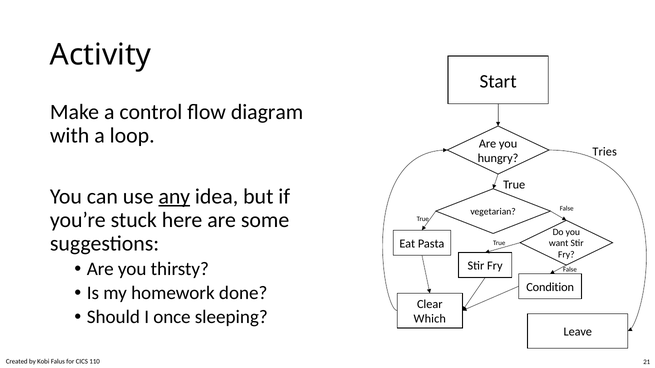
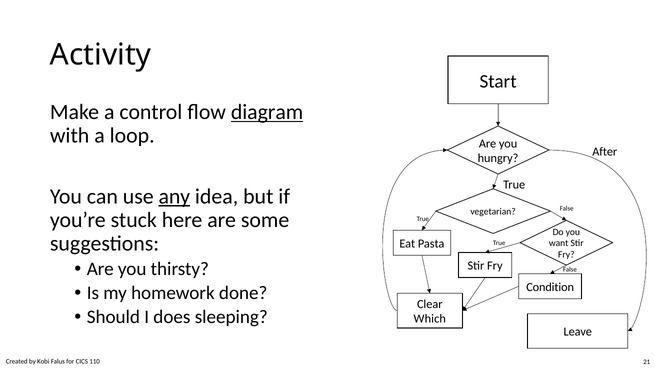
diagram underline: none -> present (267, 112)
Tries: Tries -> After (605, 152)
once: once -> does (172, 317)
